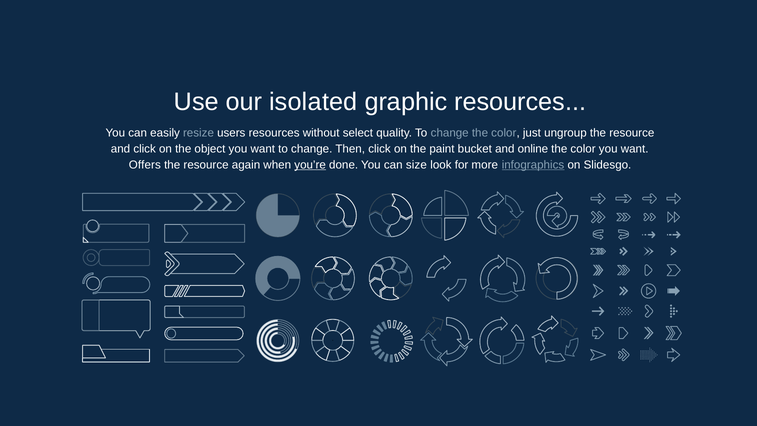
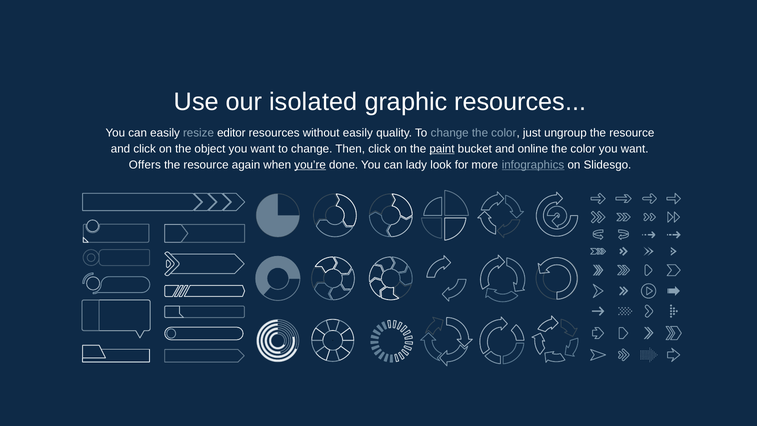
users: users -> editor (231, 133)
without select: select -> easily (358, 133)
paint underline: none -> present (442, 149)
size: size -> lady (416, 165)
